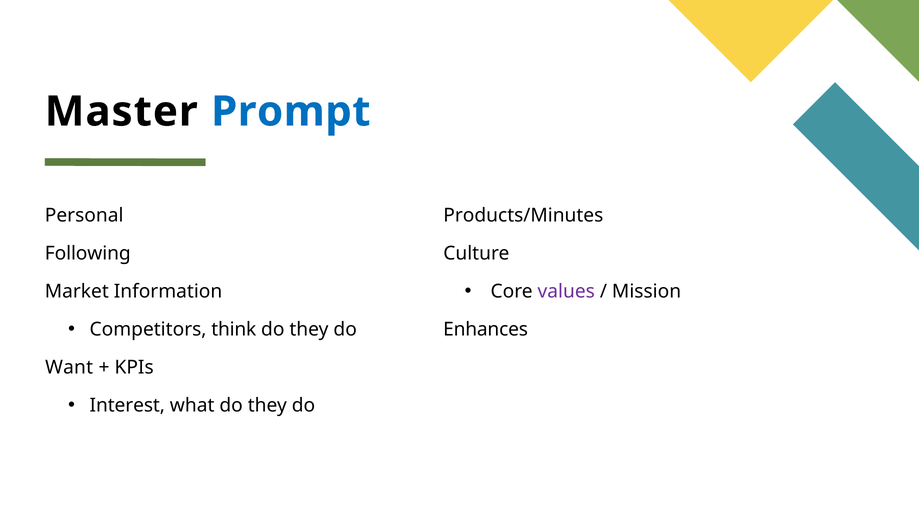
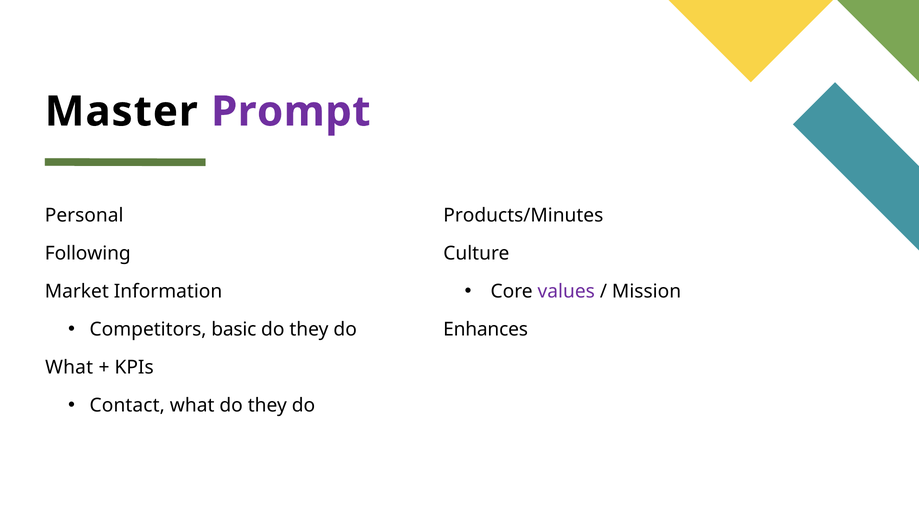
Prompt colour: blue -> purple (291, 112)
think: think -> basic (234, 329)
Want: Want -> What (69, 367)
Interest: Interest -> Contact (127, 405)
